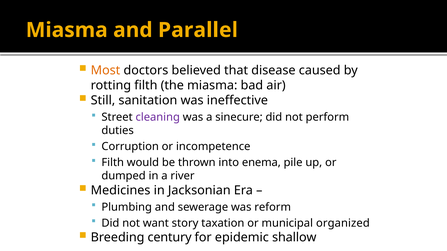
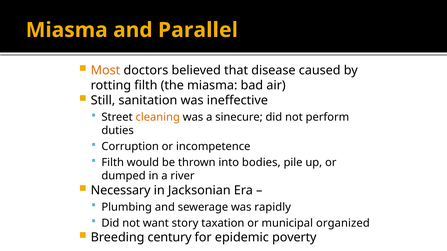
cleaning colour: purple -> orange (158, 117)
enema: enema -> bodies (261, 163)
Medicines: Medicines -> Necessary (121, 191)
reform: reform -> rapidly (273, 207)
shallow: shallow -> poverty (294, 238)
